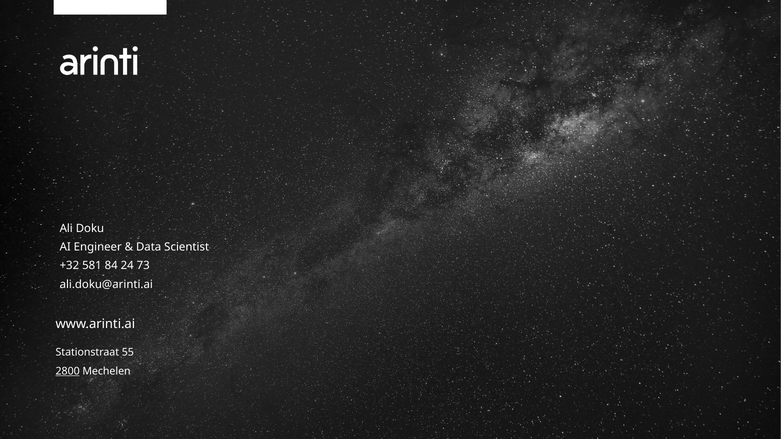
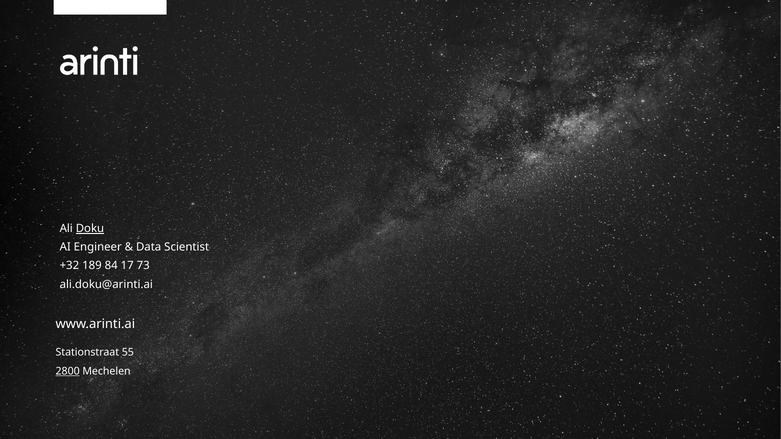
Doku underline: none -> present (90, 229)
581: 581 -> 189 (92, 266)
24: 24 -> 17 (127, 266)
